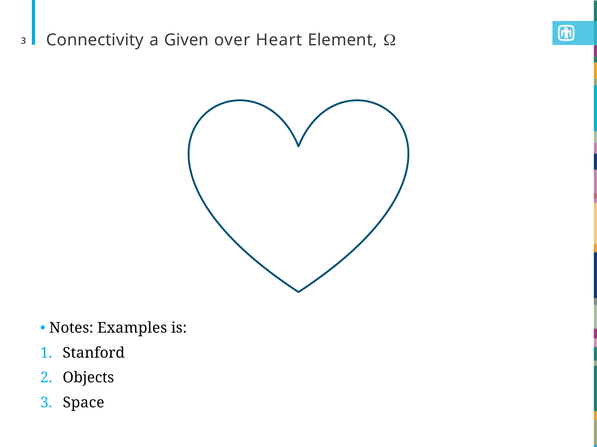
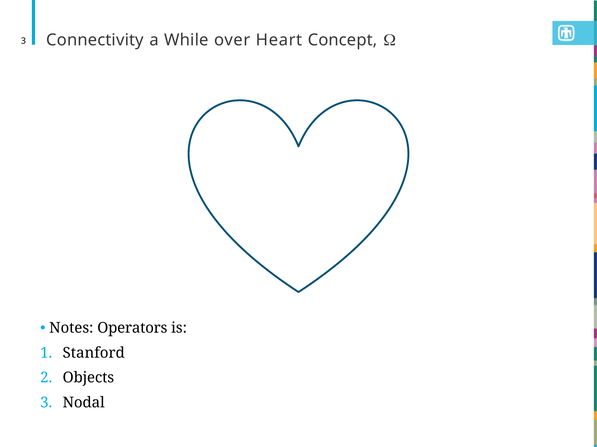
Given: Given -> While (186, 40)
Element: Element -> Concept (343, 40)
Examples: Examples -> Operators (132, 329)
Space: Space -> Nodal (84, 403)
